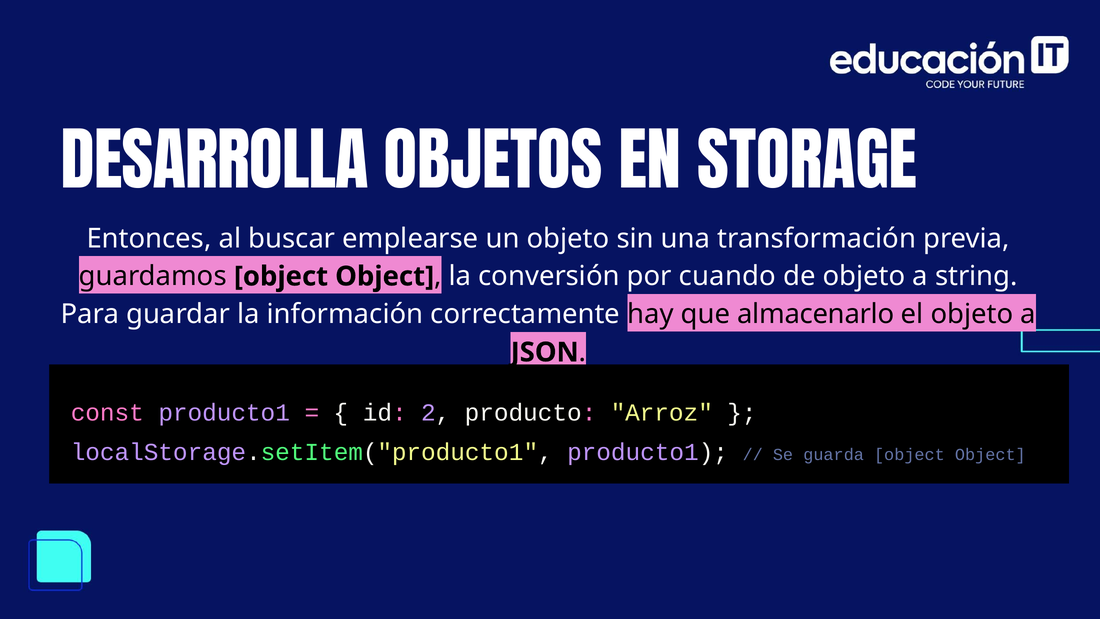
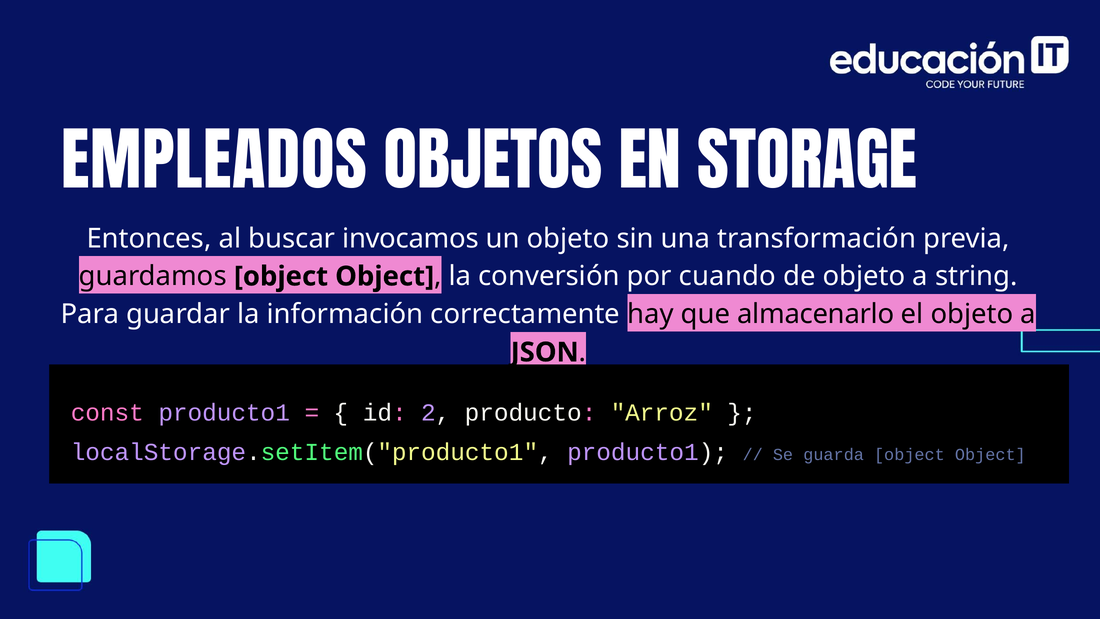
DESARROLLA: DESARROLLA -> EMPLEADOS (214, 165)
emplearse: emplearse -> invocamos (411, 238)
